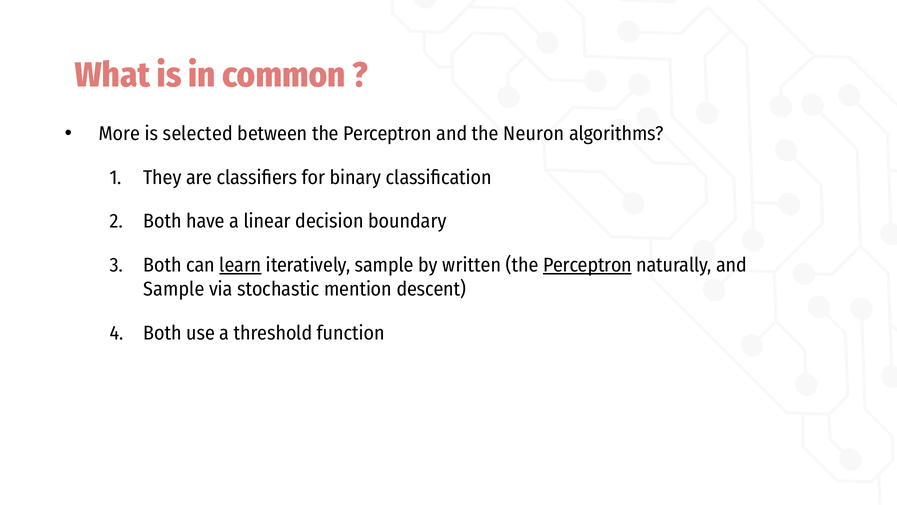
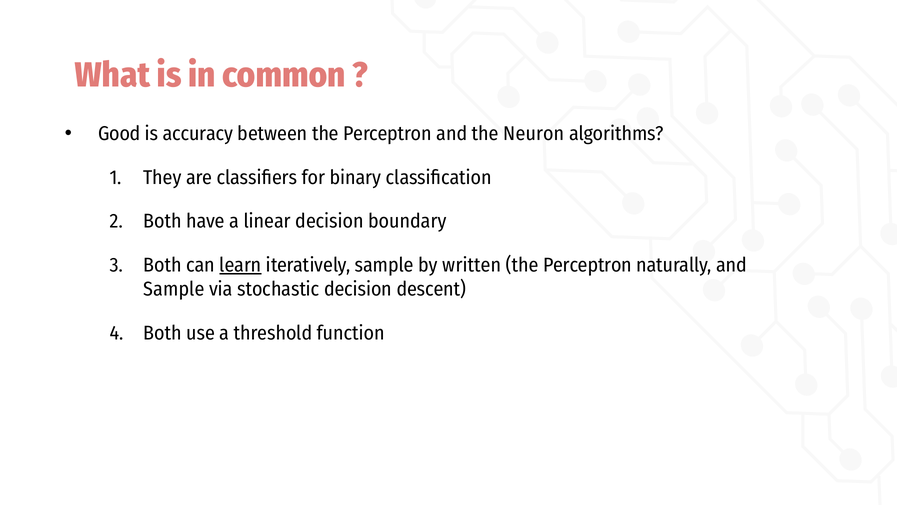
More: More -> Good (119, 133)
selected: selected -> accuracy (198, 133)
Perceptron underline: present -> none (587, 265)
stochastic mention: mention -> decision (358, 289)
